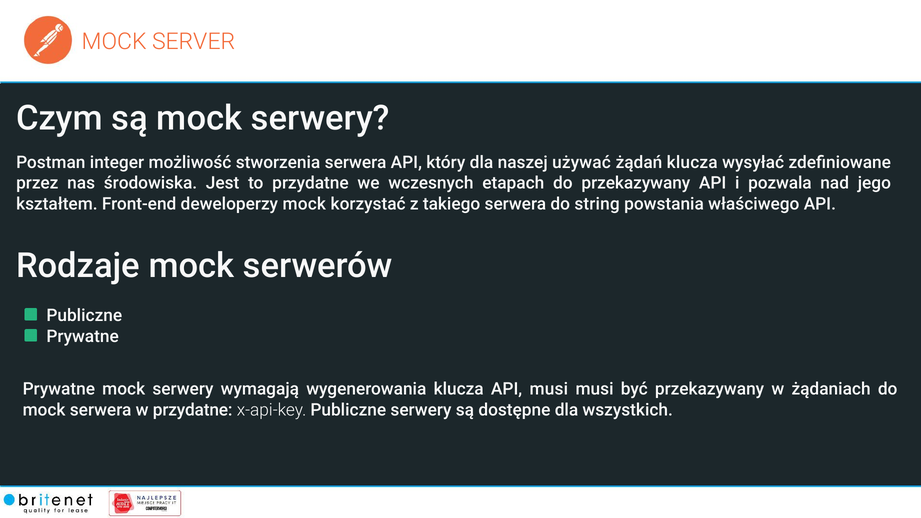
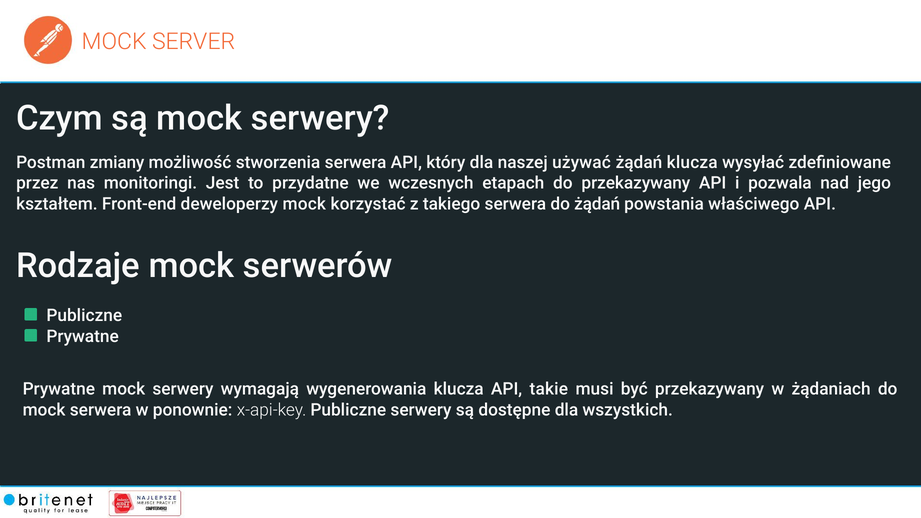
integer: integer -> zmiany (117, 163)
środowiska: środowiska -> monitoringi (150, 183)
do string: string -> żądań (597, 204)
API musi: musi -> takie (549, 389)
w przydatne: przydatne -> ponownie (193, 410)
